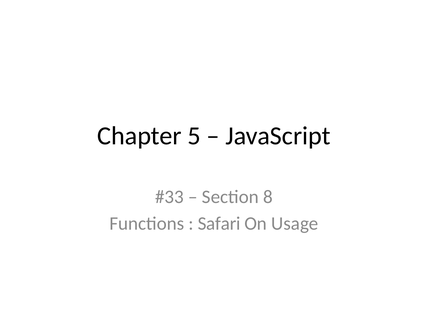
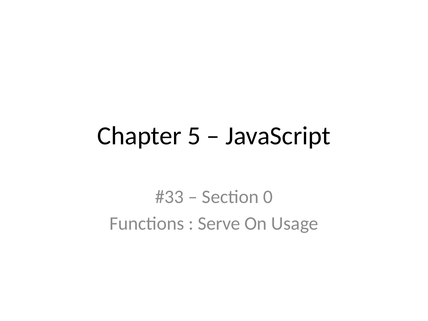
8: 8 -> 0 (268, 197)
Safari: Safari -> Serve (219, 223)
